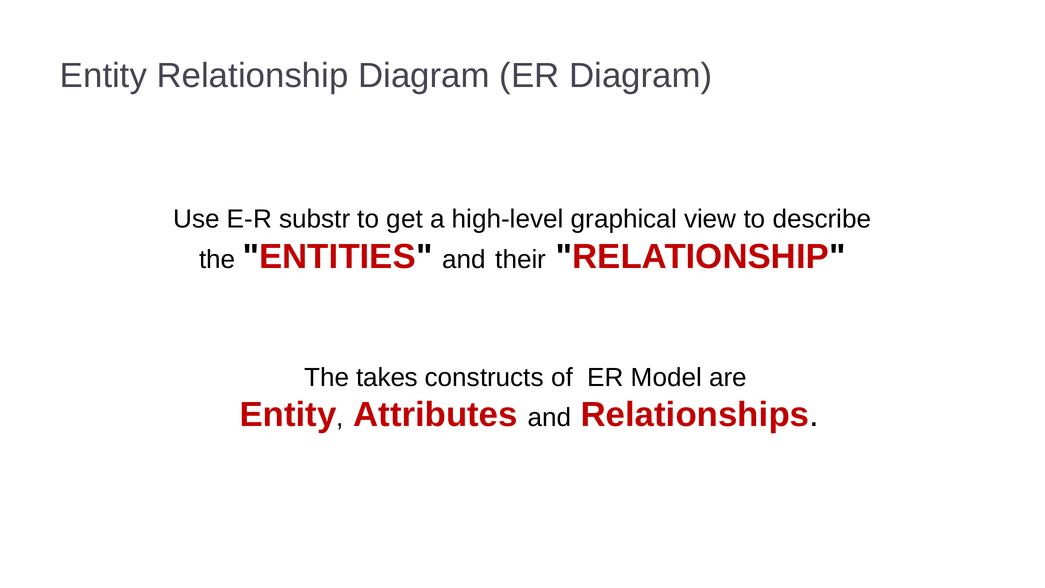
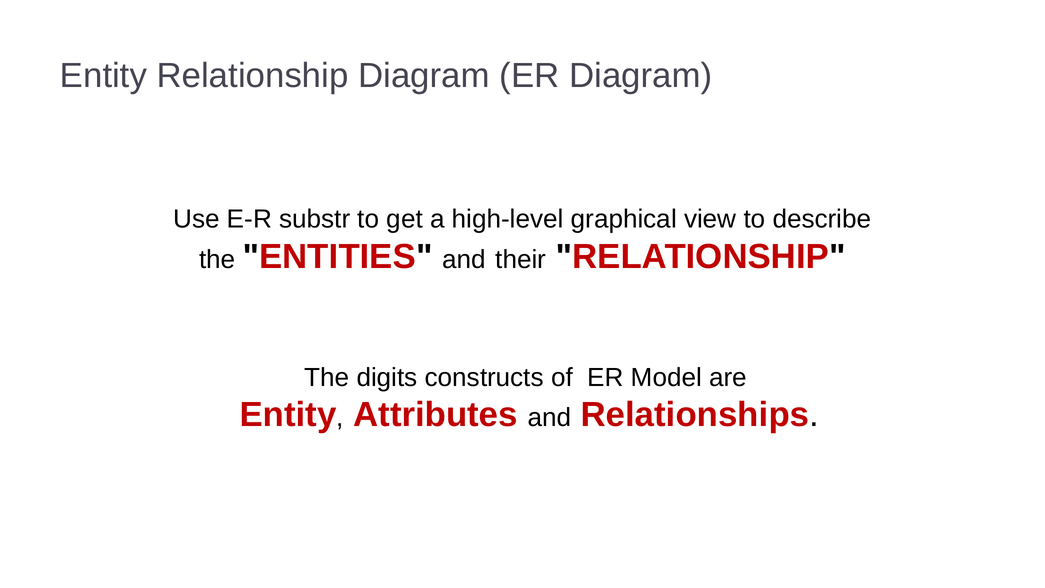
takes: takes -> digits (387, 377)
